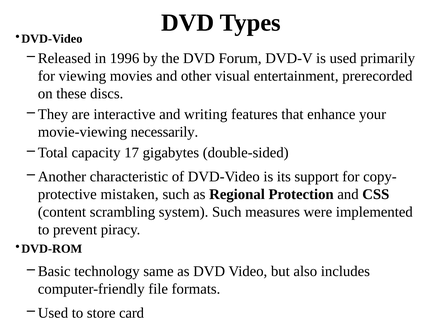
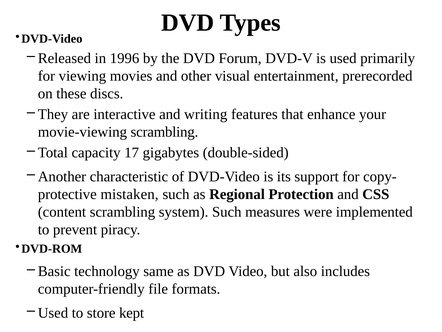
movie-viewing necessarily: necessarily -> scrambling (164, 132)
card: card -> kept (132, 312)
